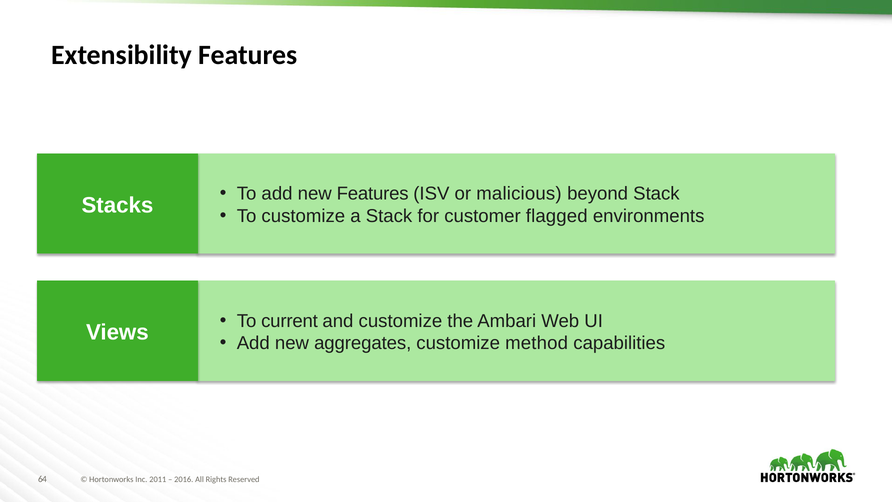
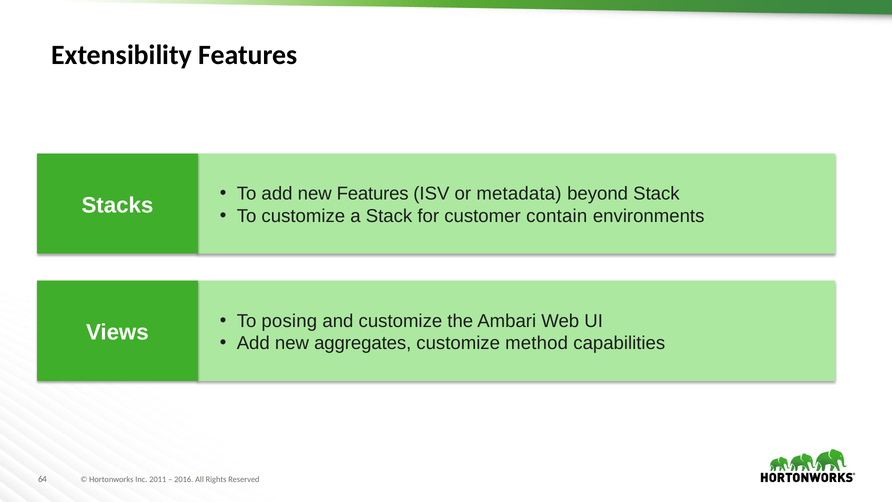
malicious: malicious -> metadata (519, 194)
flagged: flagged -> contain (557, 216)
current: current -> posing (289, 321)
